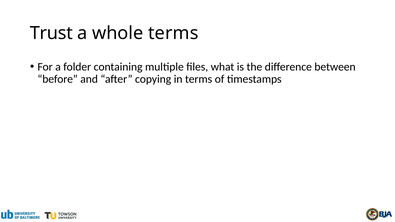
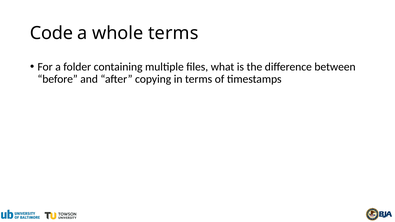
Trust: Trust -> Code (51, 33)
